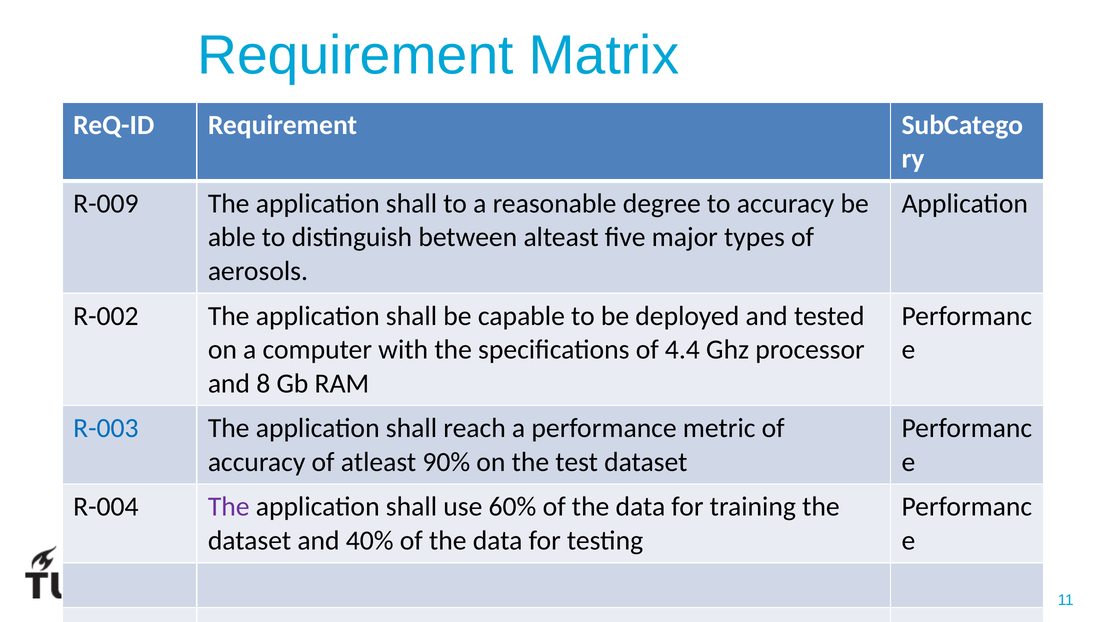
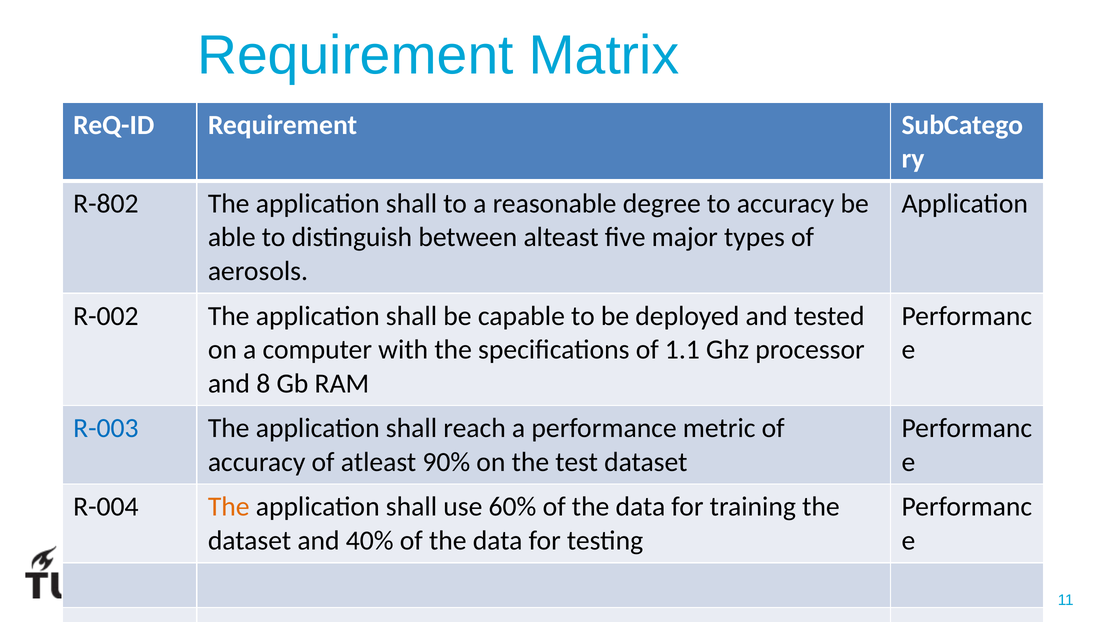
R-009: R-009 -> R-802 (106, 204)
4.4: 4.4 -> 1.1 (682, 350)
The colour: purple -> orange (229, 507)
